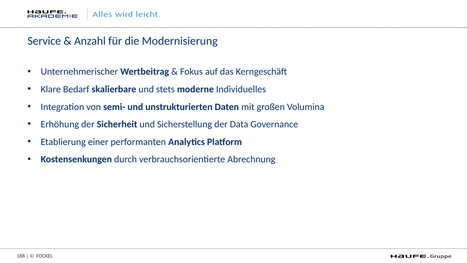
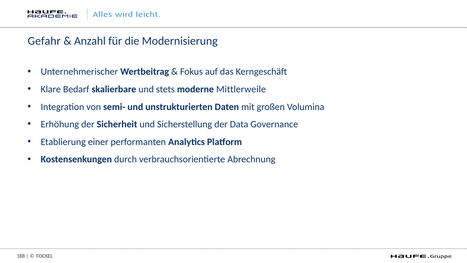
Service: Service -> Gefahr (44, 41)
Individuelles: Individuelles -> Mittlerweile (241, 89)
